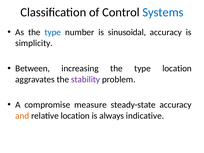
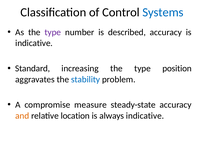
type colour: blue -> purple (53, 32)
sinusoidal: sinusoidal -> described (127, 32)
simplicity: simplicity -> indicative (34, 43)
Between: Between -> Standard (33, 68)
type location: location -> position (177, 68)
stability colour: purple -> blue (86, 79)
